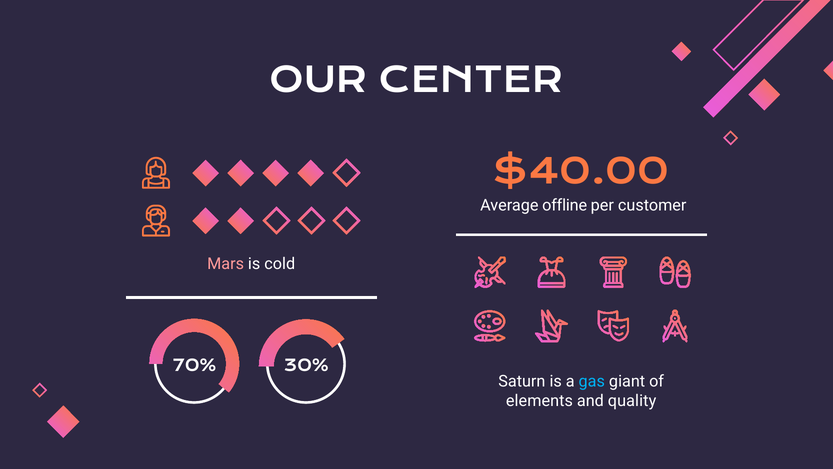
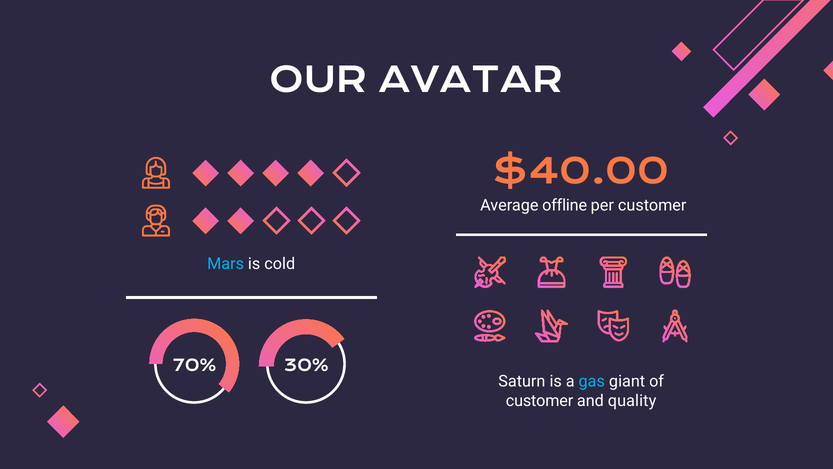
CENTER: CENTER -> AVATAR (471, 80)
Mars colour: pink -> light blue (226, 263)
elements: elements -> customer (540, 401)
